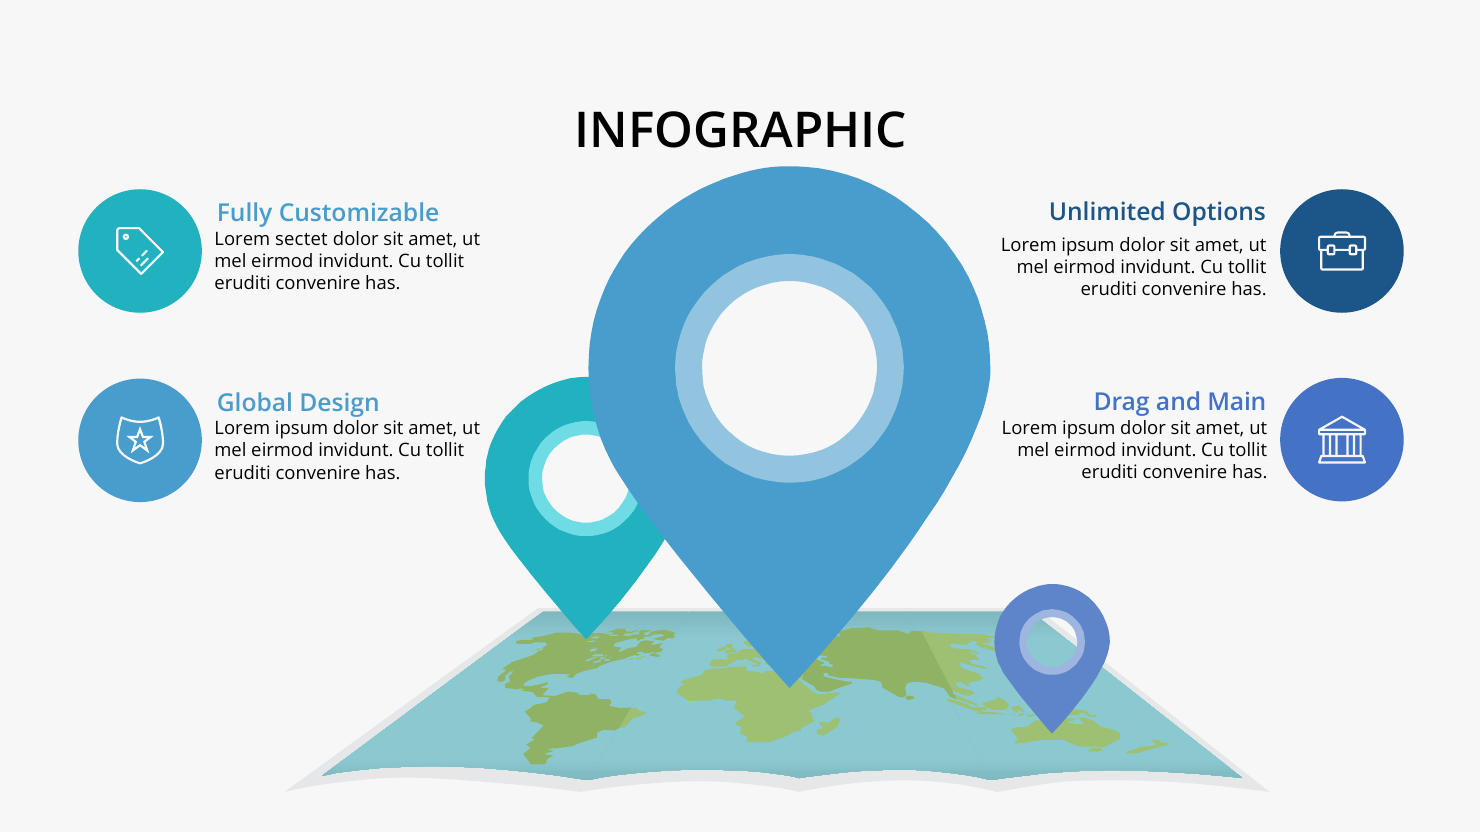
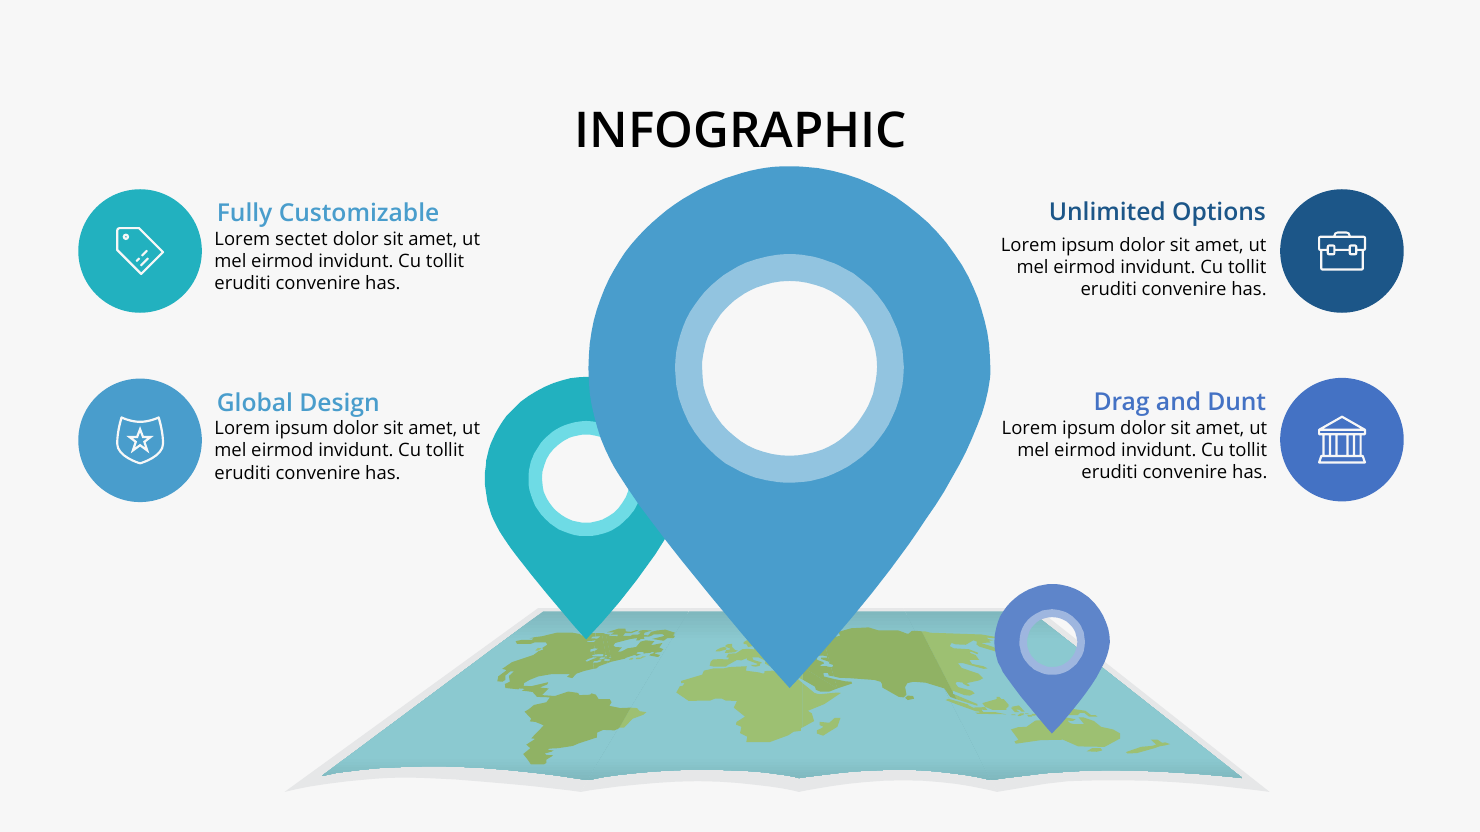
Main: Main -> Dunt (1237, 402)
